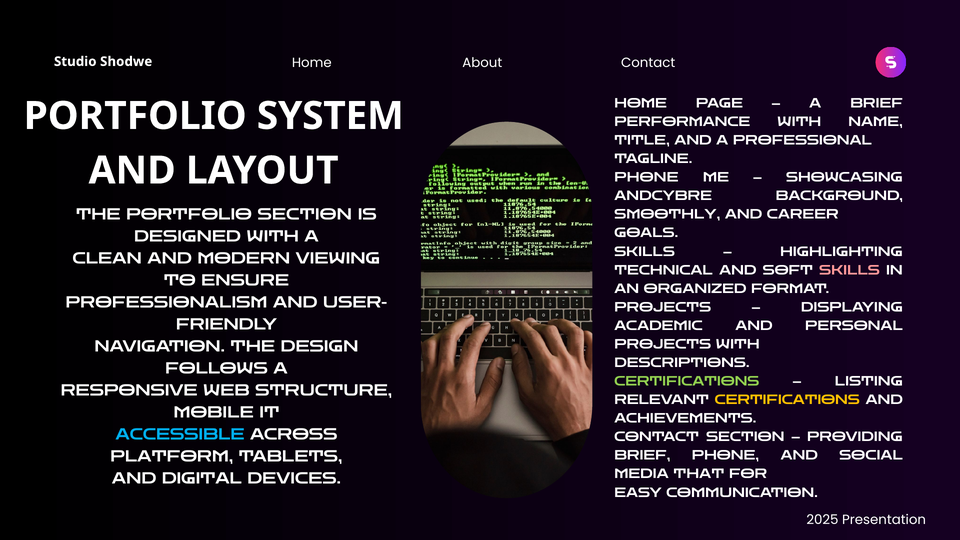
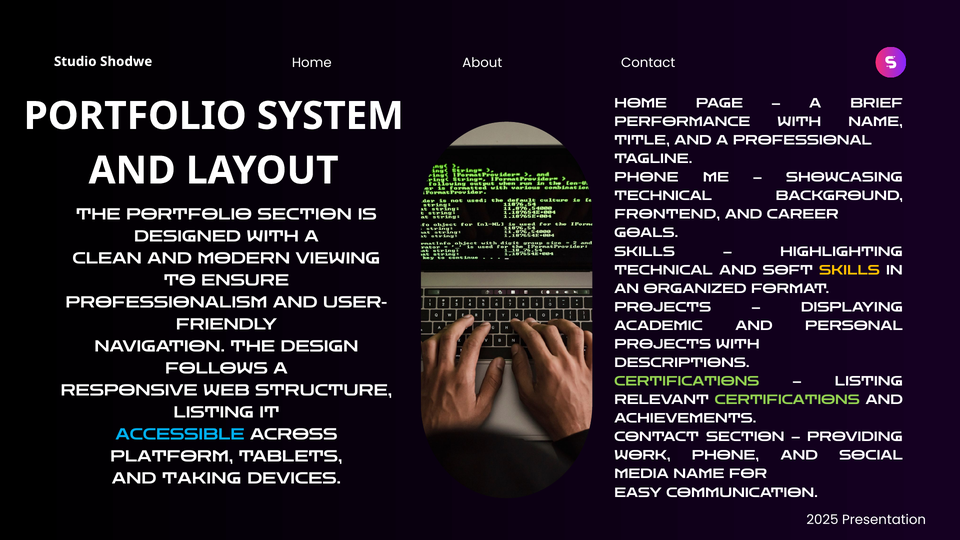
ANDCYBRE: ANDCYBRE -> TECHNICAL (663, 196)
SMOOTHLY: SMOOTHLY -> FRONTEND (667, 215)
SKILLS colour: pink -> yellow (850, 270)
CERTIFICATIONS colour: yellow -> light green (787, 400)
MOBILE: MOBILE -> LISTING (214, 413)
BRIEF: BRIEF -> WORK (642, 456)
MEDIA THAT: THAT -> NAME (699, 474)
DIGITAL: DIGITAL -> TAKING (202, 479)
